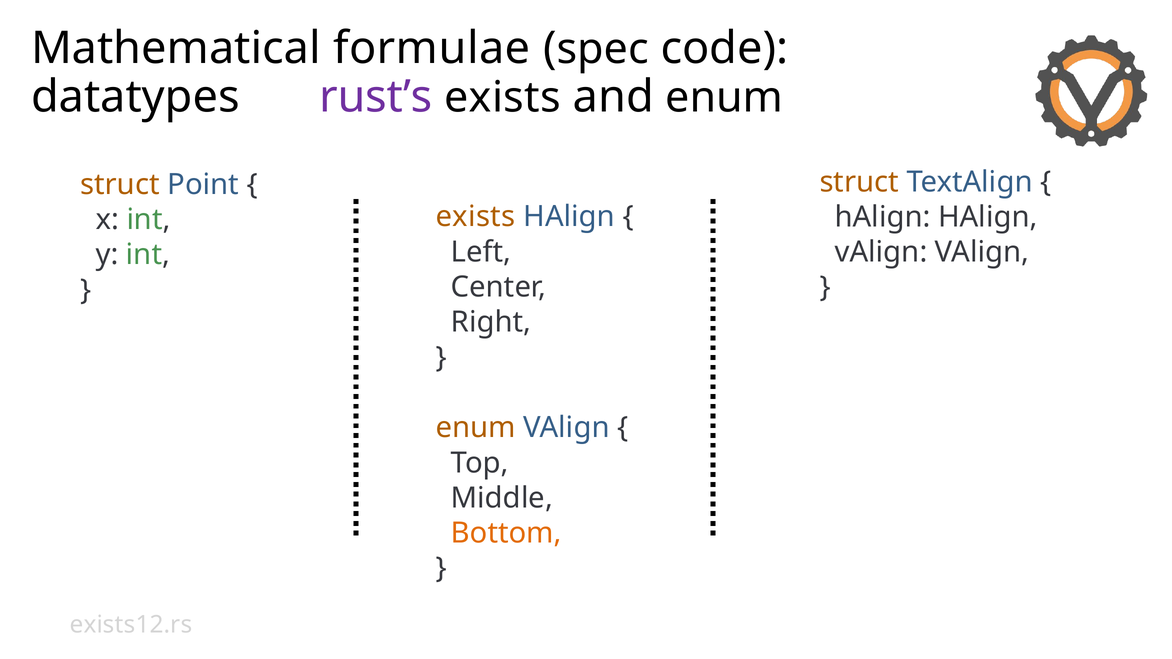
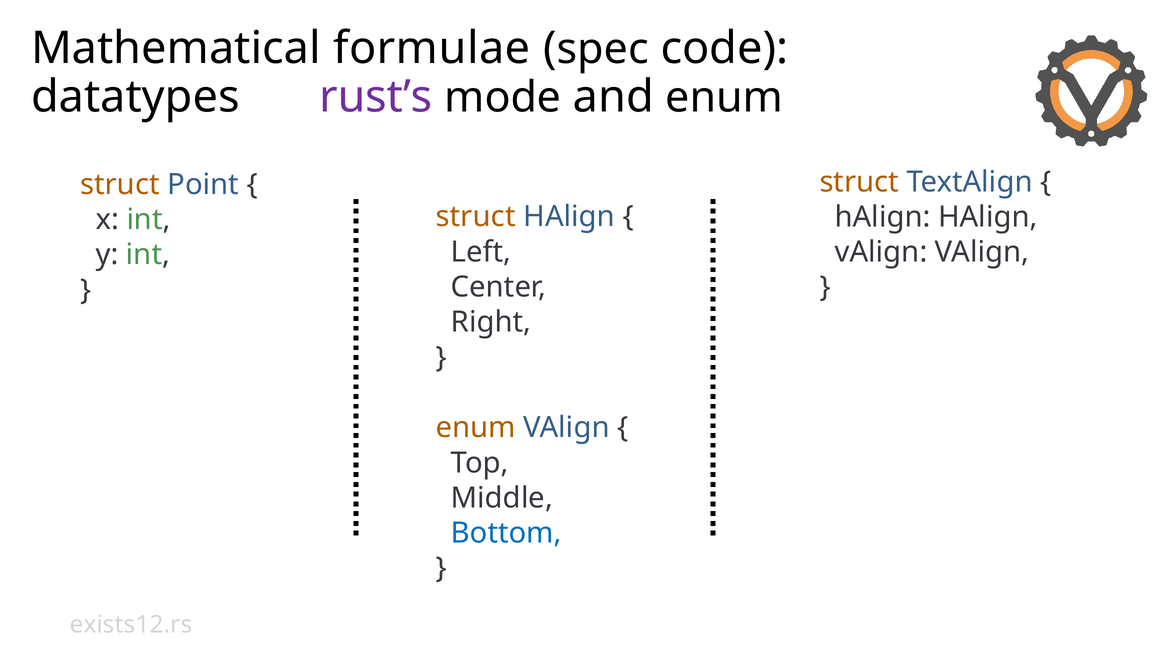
exists: exists -> mode (503, 98)
exists: exists -> struct (476, 217)
Bottom colour: orange -> blue (506, 533)
